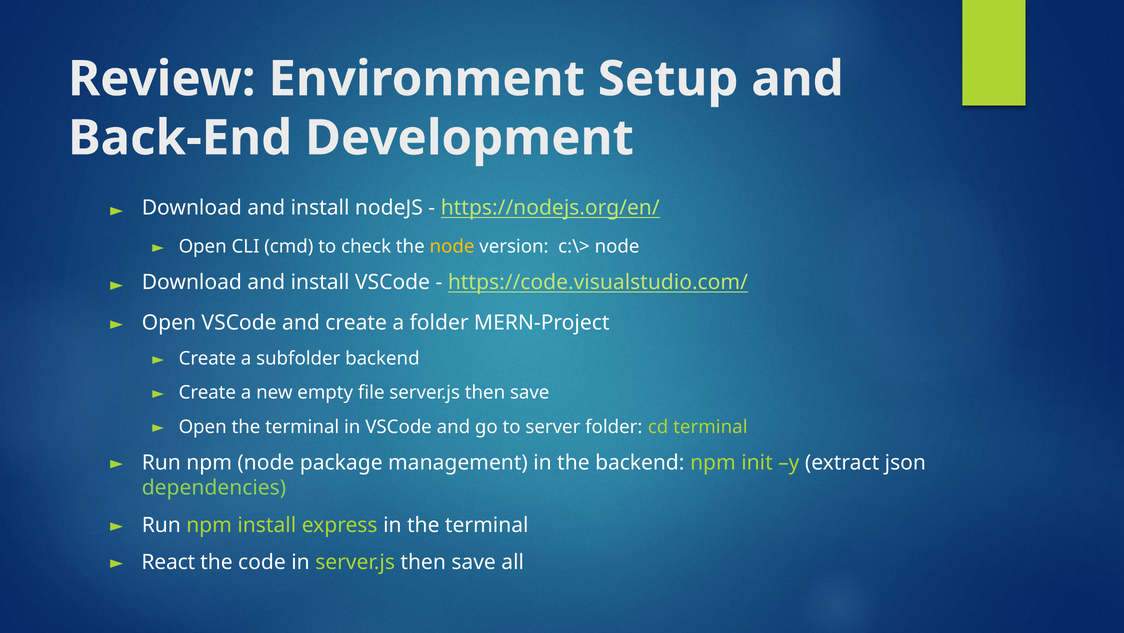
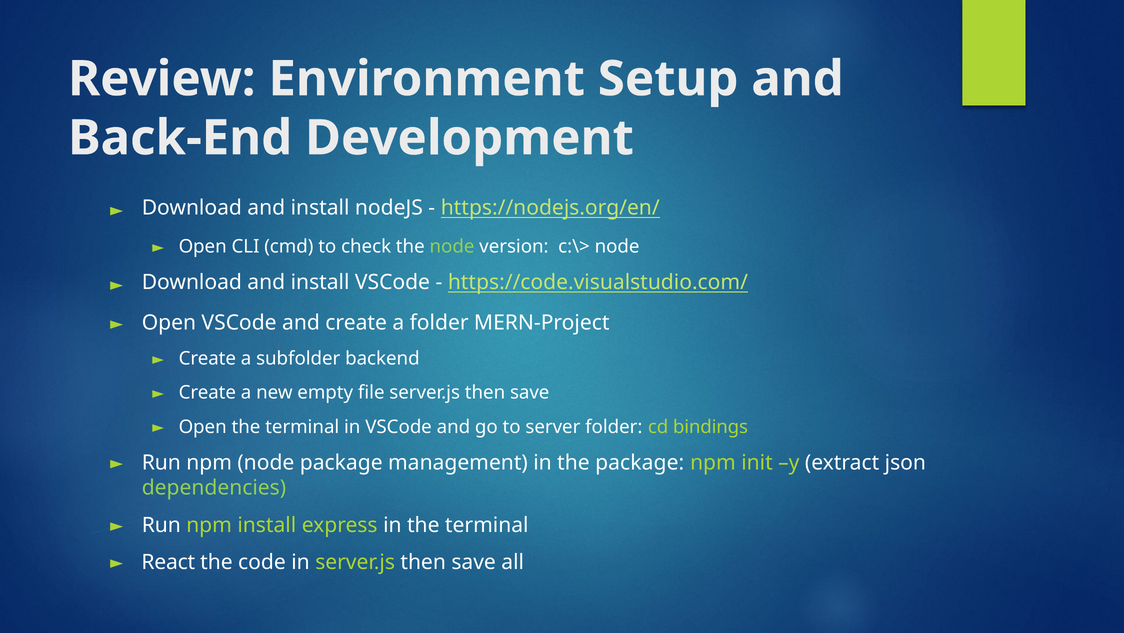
node colour: yellow -> light green (452, 246)
cd terminal: terminal -> bindings (710, 426)
the backend: backend -> package (640, 462)
